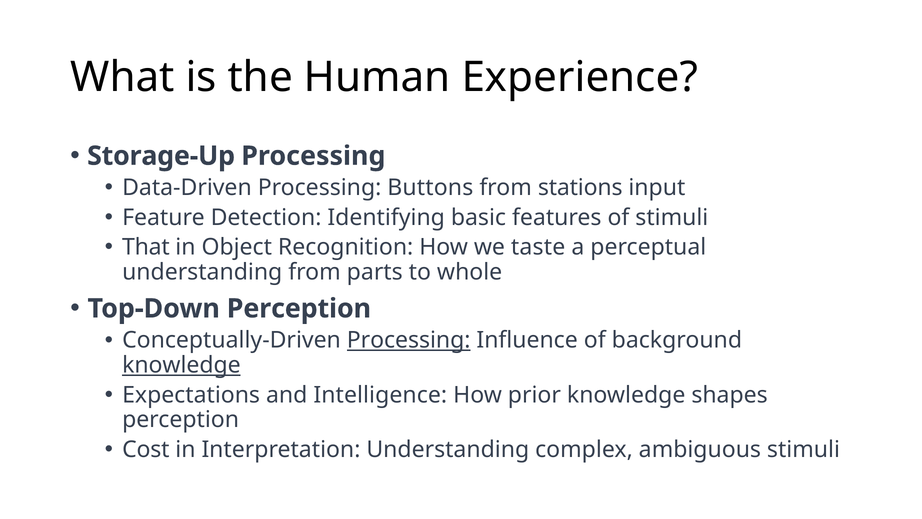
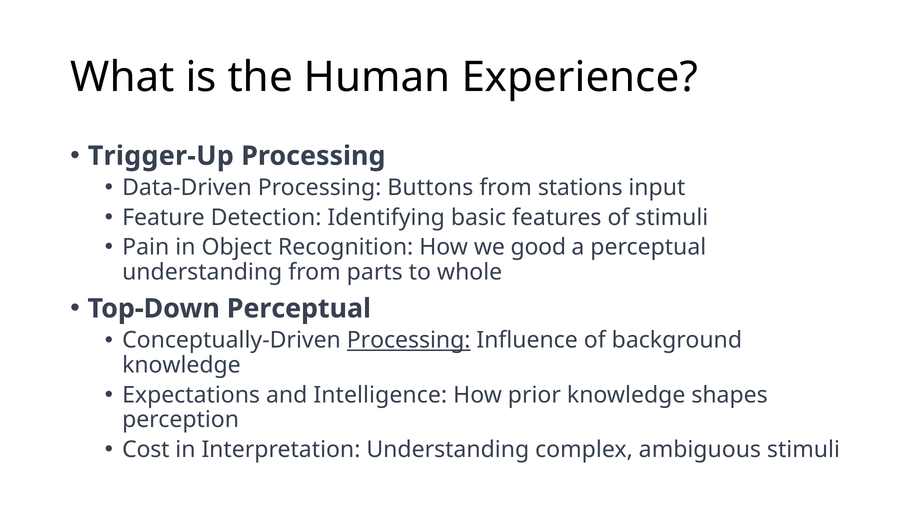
Storage-Up: Storage-Up -> Trigger-Up (161, 156)
That: That -> Pain (146, 247)
taste: taste -> good (538, 247)
Top-Down Perception: Perception -> Perceptual (299, 308)
knowledge underline: present -> none (181, 365)
